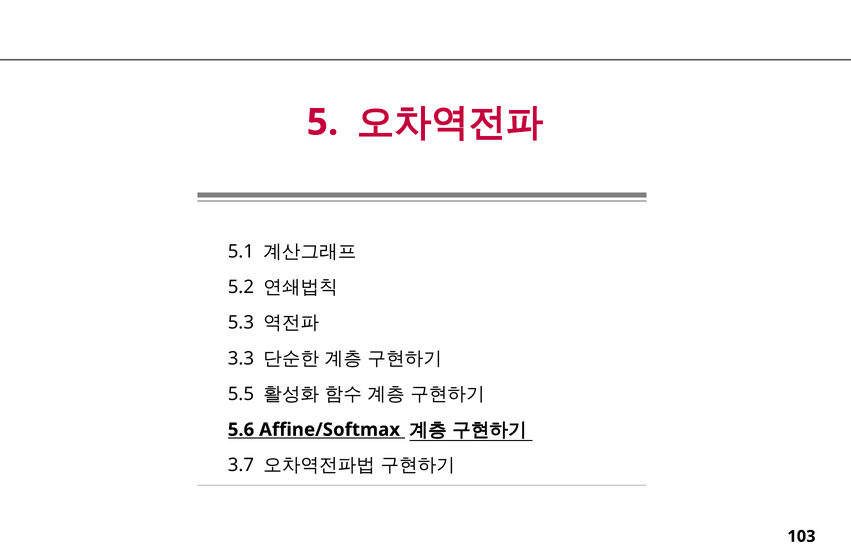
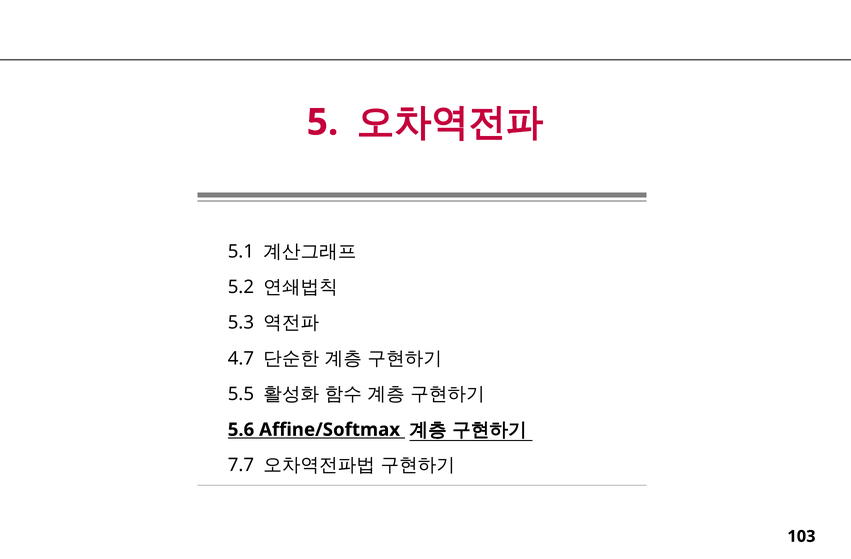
3.3: 3.3 -> 4.7 (241, 358)
3.7: 3.7 -> 7.7 (241, 465)
